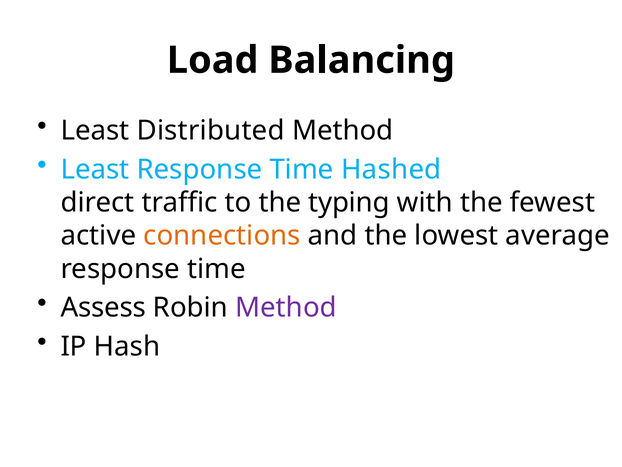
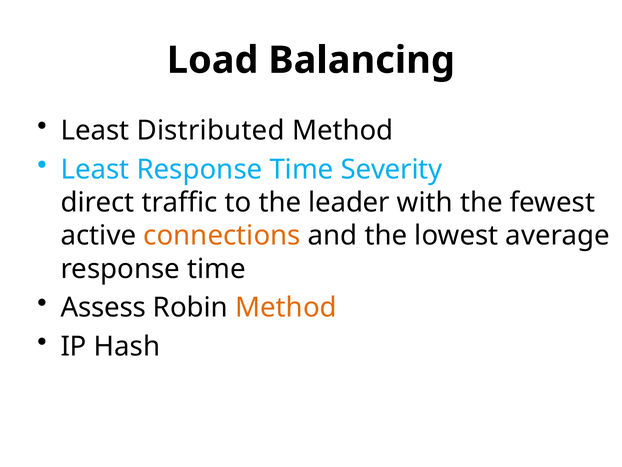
Hashed: Hashed -> Severity (392, 169)
typing: typing -> leader (349, 202)
Method colour: purple -> orange (286, 307)
